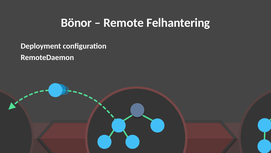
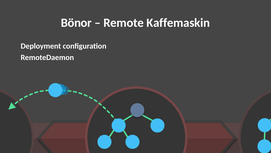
Felhantering: Felhantering -> Kaffemaskin (178, 23)
